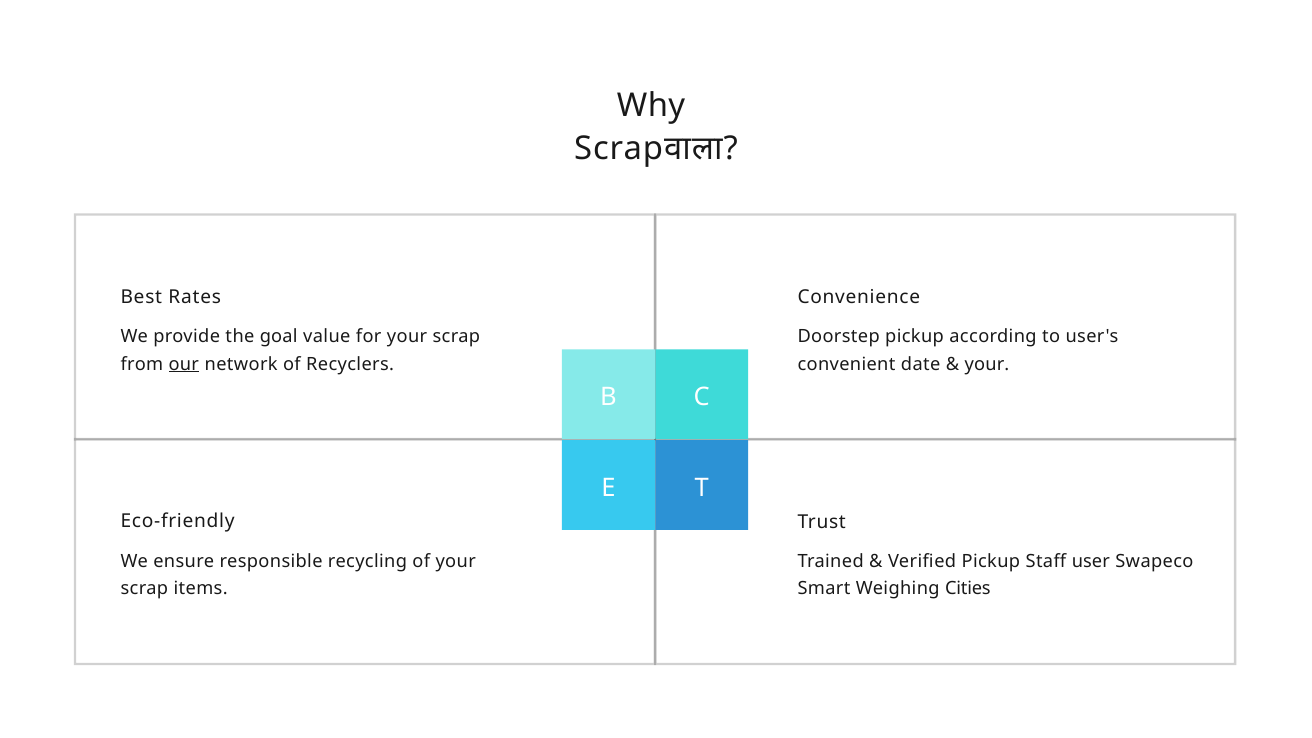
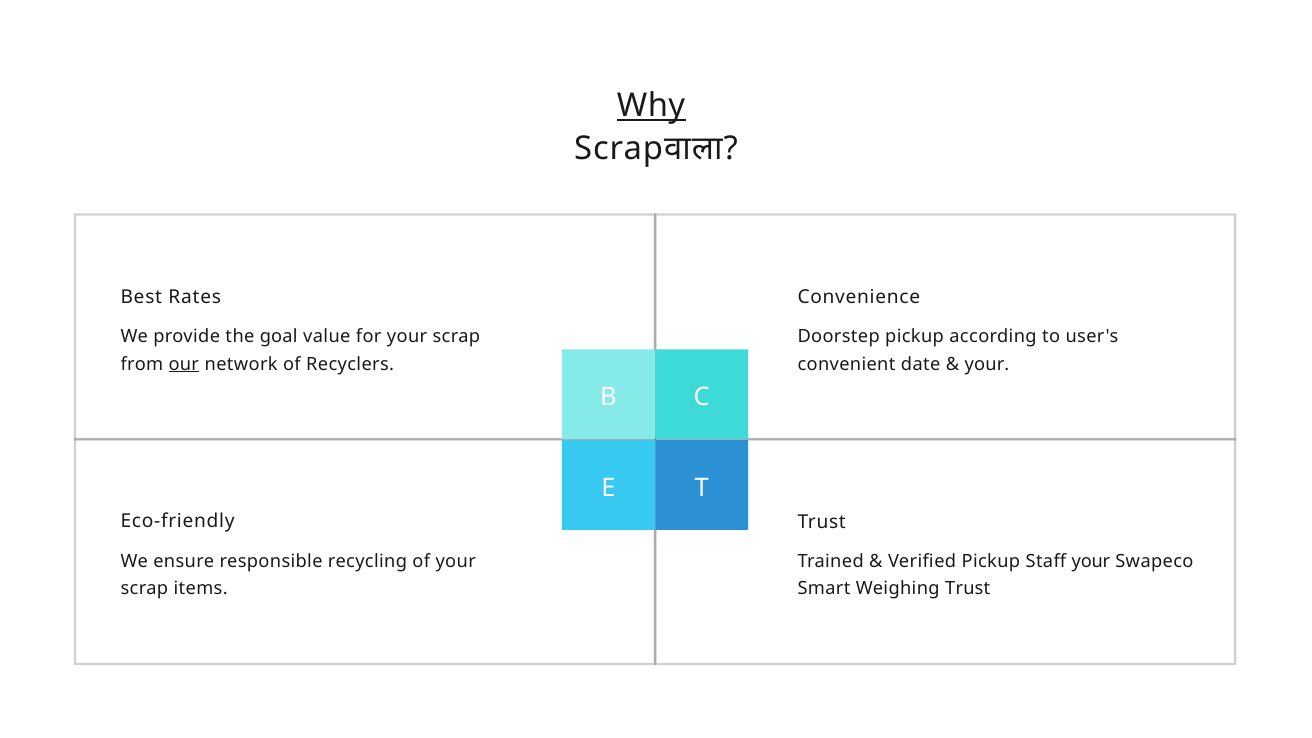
Why underline: none -> present (651, 106)
Staff user: user -> your (1091, 561)
Weighing Cities: Cities -> Trust (968, 589)
